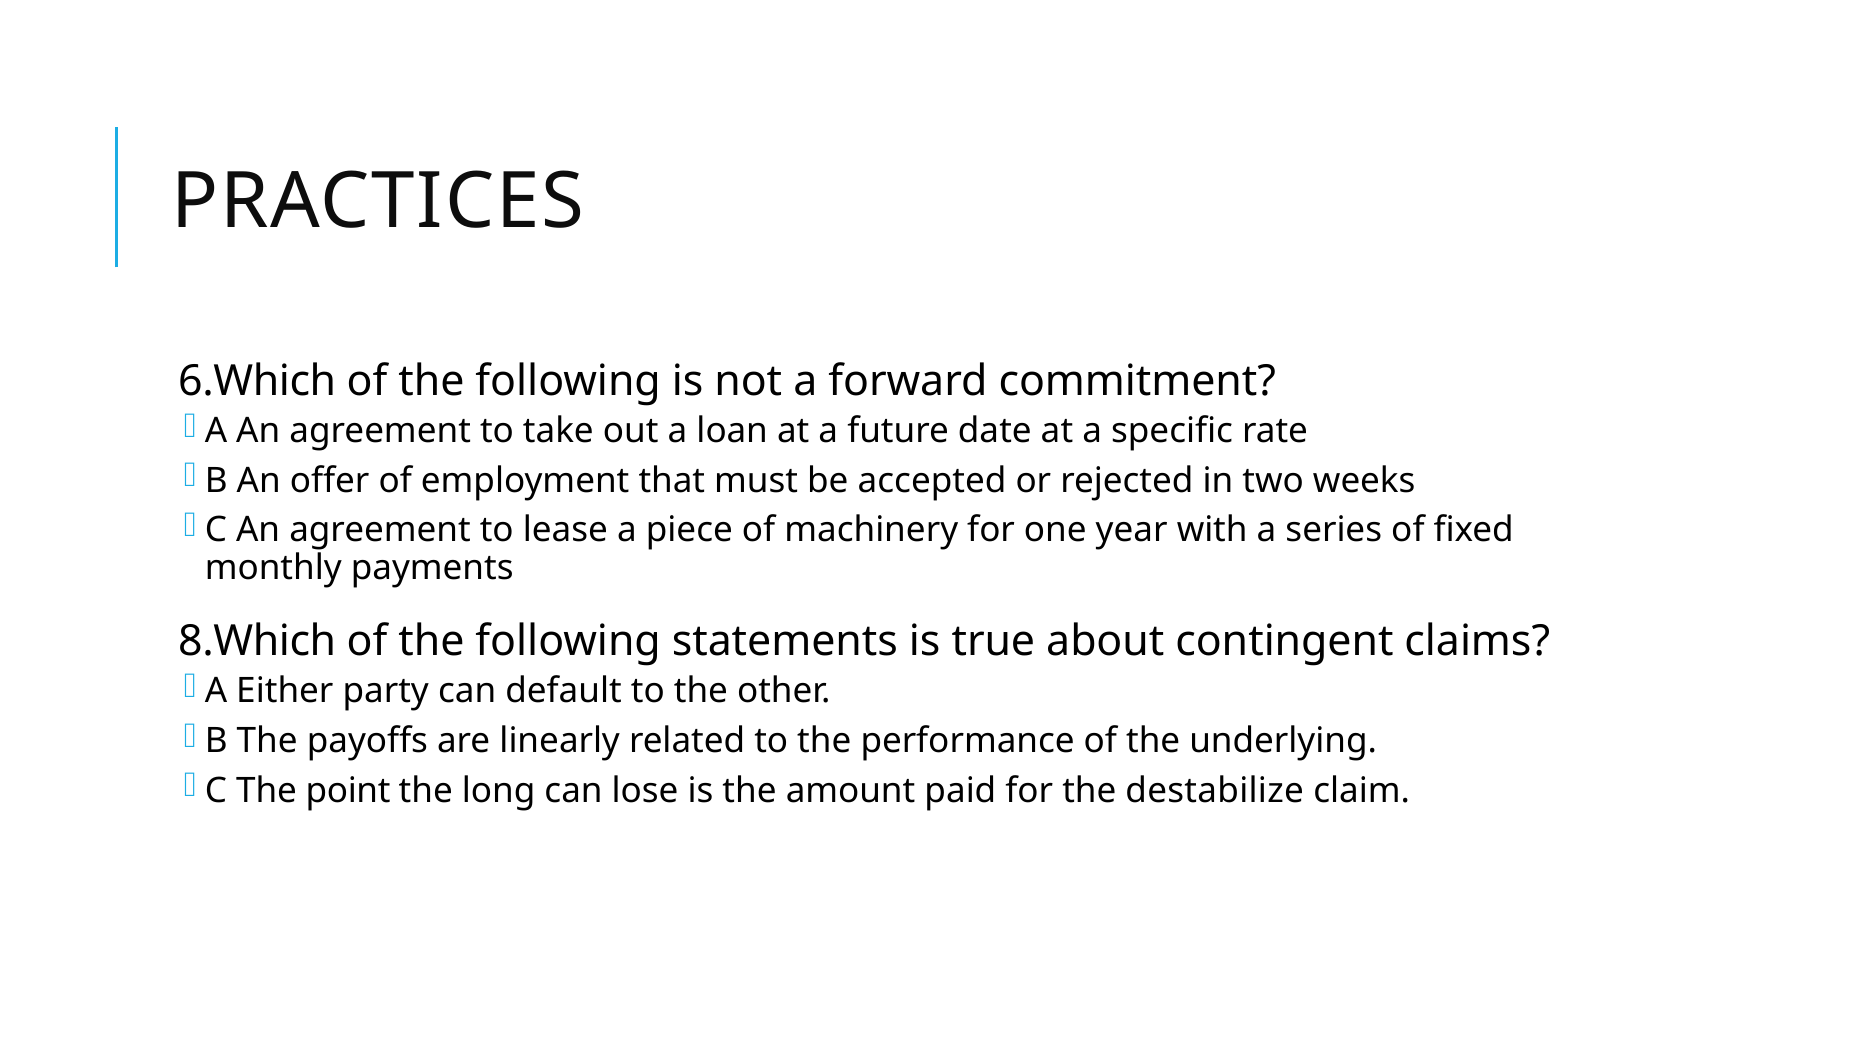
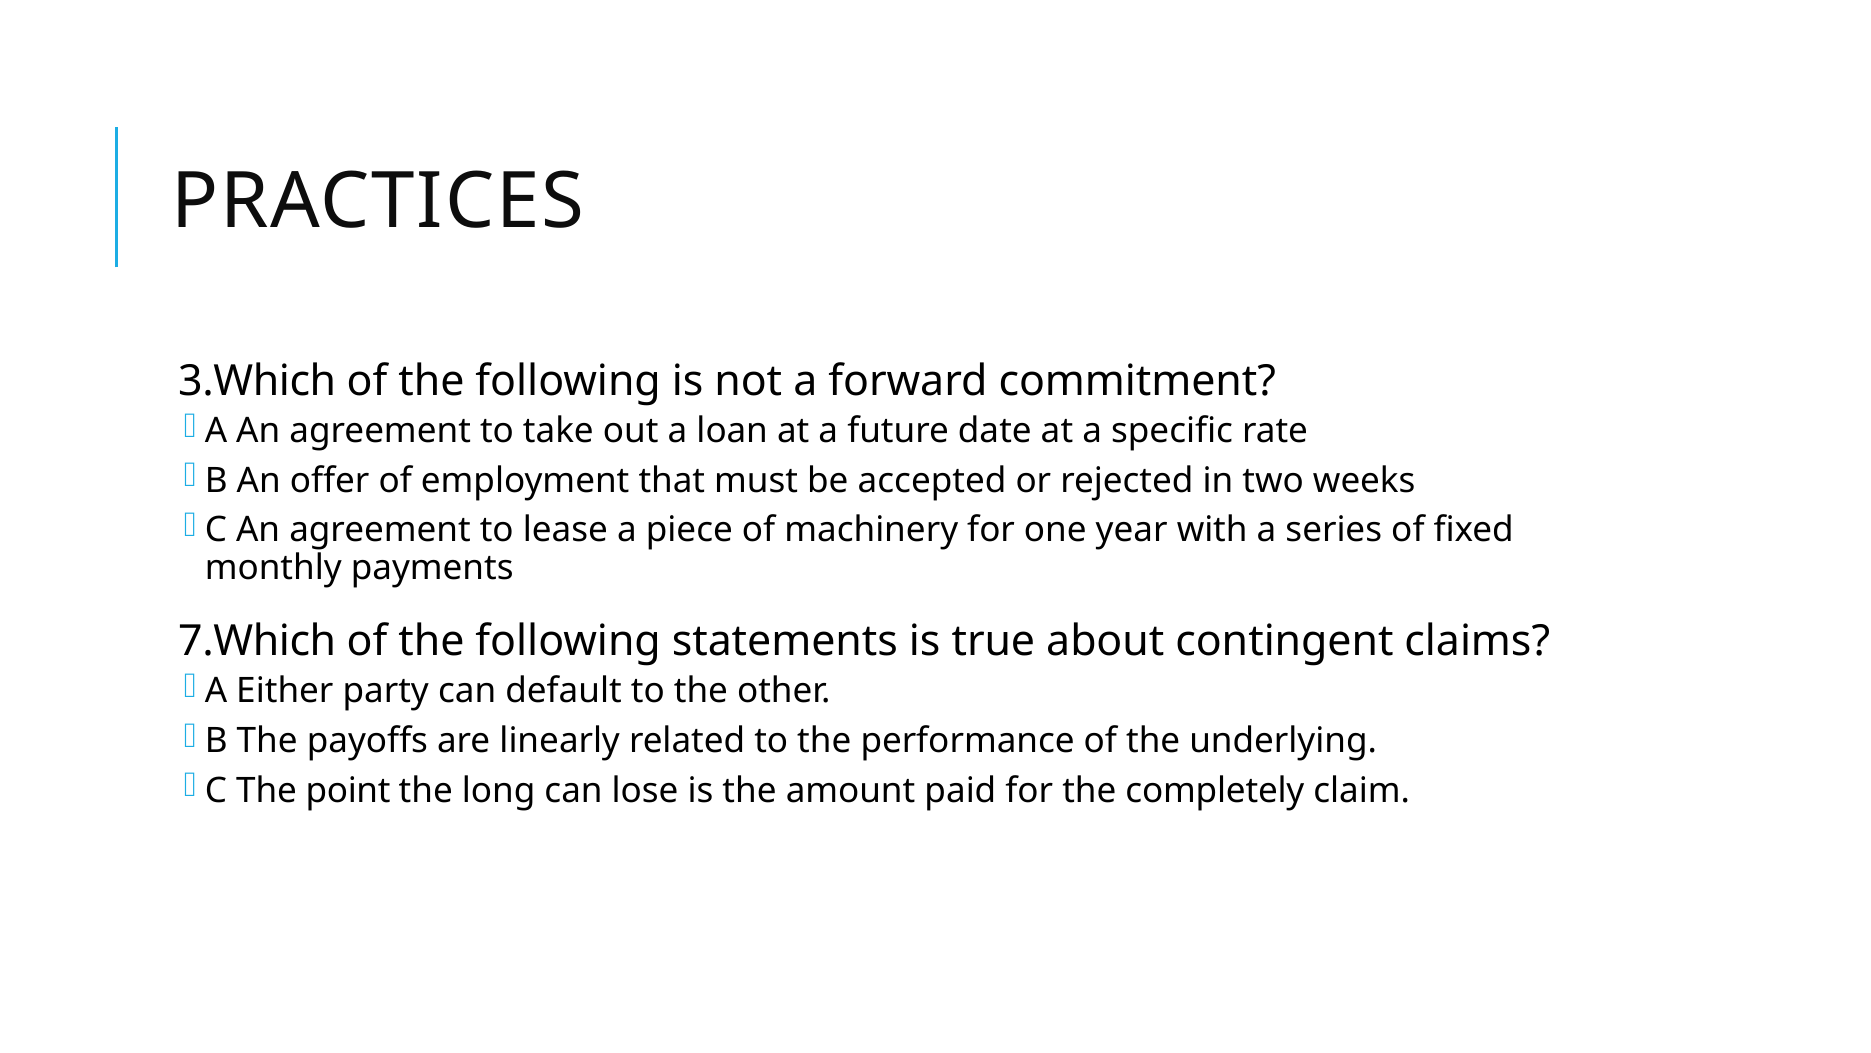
6.Which: 6.Which -> 3.Which (257, 381)
8.Which: 8.Which -> 7.Which (257, 641)
destabilize: destabilize -> completely (1215, 790)
